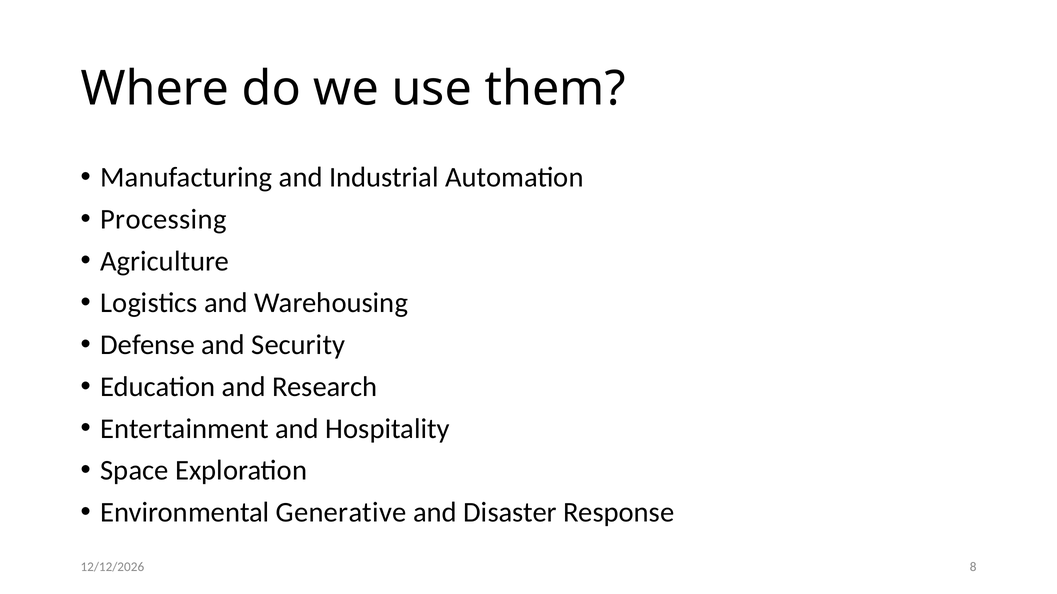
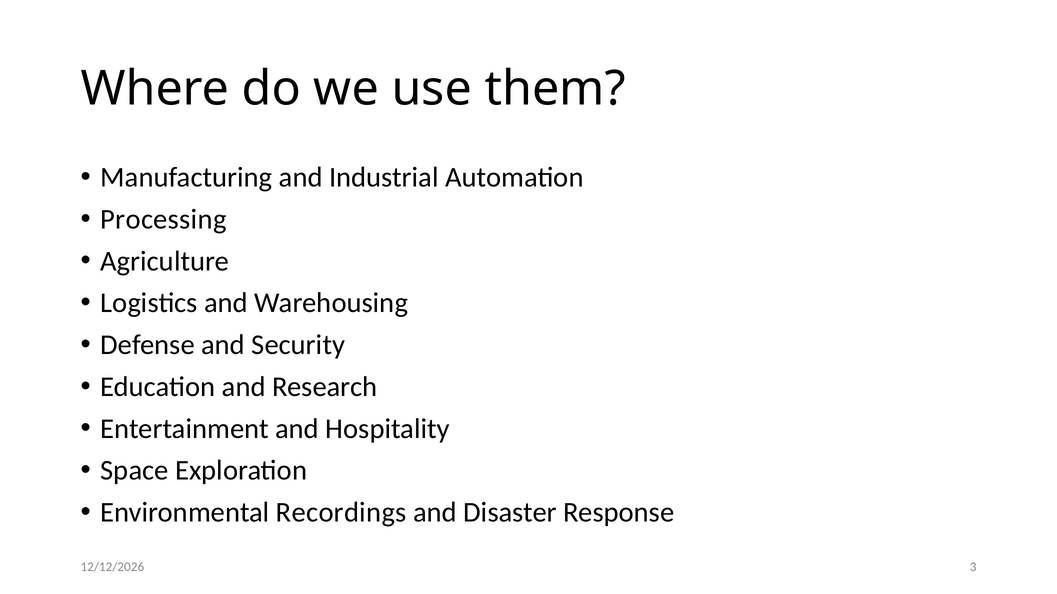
Generative: Generative -> Recordings (341, 513)
8: 8 -> 3 (973, 568)
